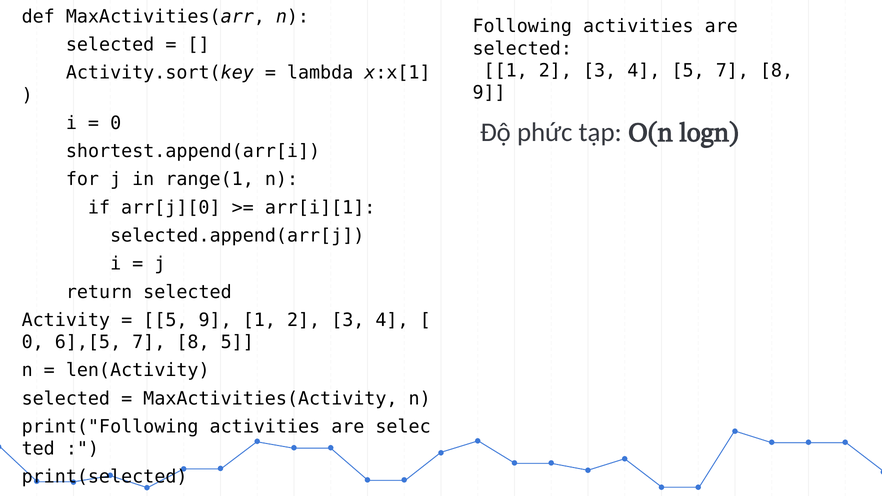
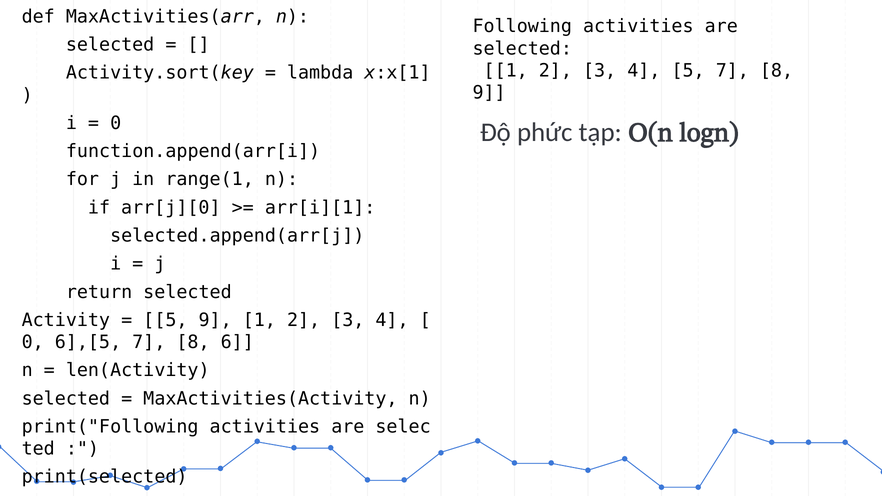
shortest.append(arr[i: shortest.append(arr[i -> function.append(arr[i (193, 151)
8 5: 5 -> 6 (237, 342)
